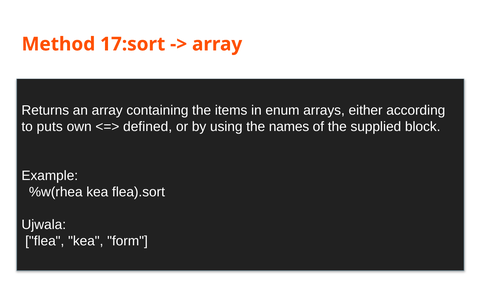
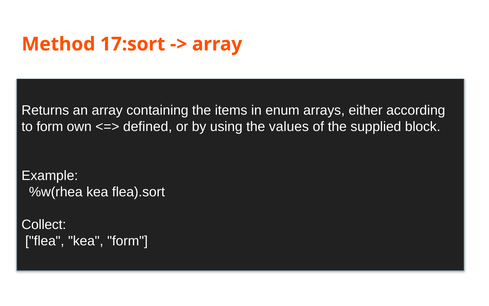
to puts: puts -> form (50, 127)
names: names -> values (289, 127)
Ujwala: Ujwala -> Collect (44, 224)
